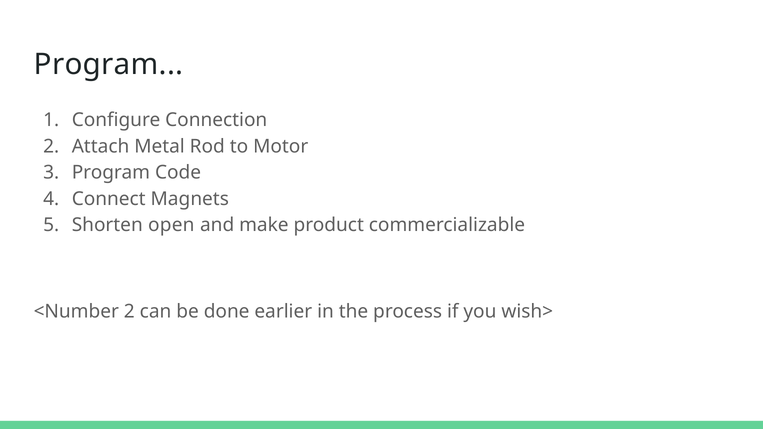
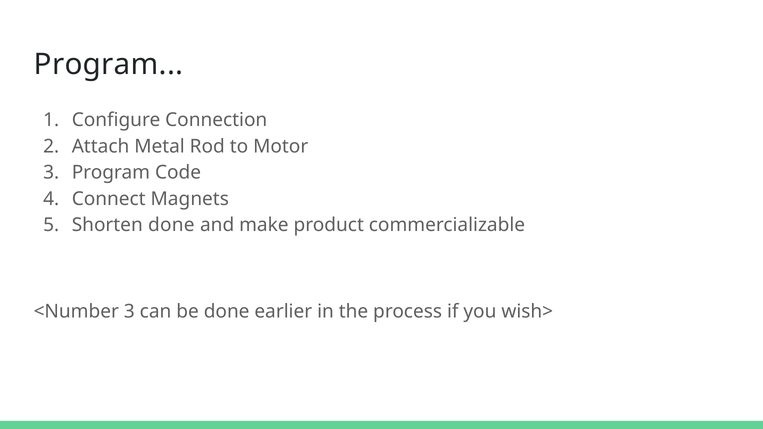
Shorten open: open -> done (171, 225)
<Number 2: 2 -> 3 (129, 312)
